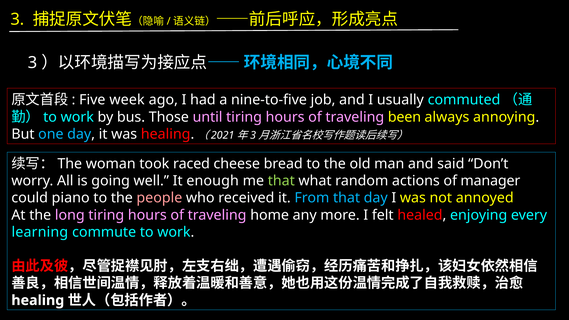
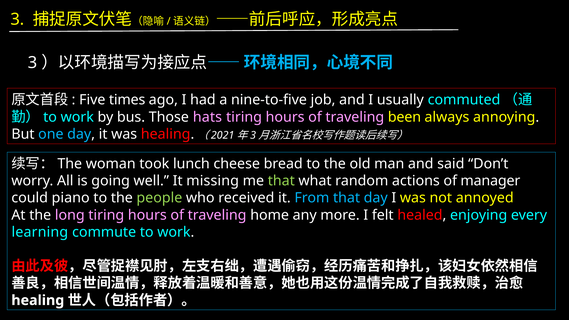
week: week -> times (127, 100)
until: until -> hats (207, 117)
raced: raced -> lunch (191, 164)
enough: enough -> missing (213, 181)
people colour: pink -> light green (159, 198)
